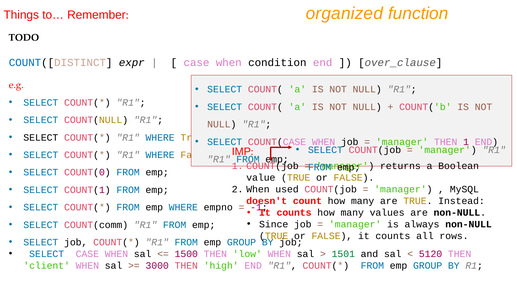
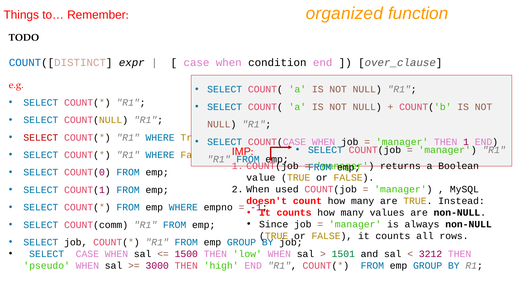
SELECT colour: black -> red (41, 137)
5120: 5120 -> 3212 (431, 254)
client: client -> pseudo (47, 265)
